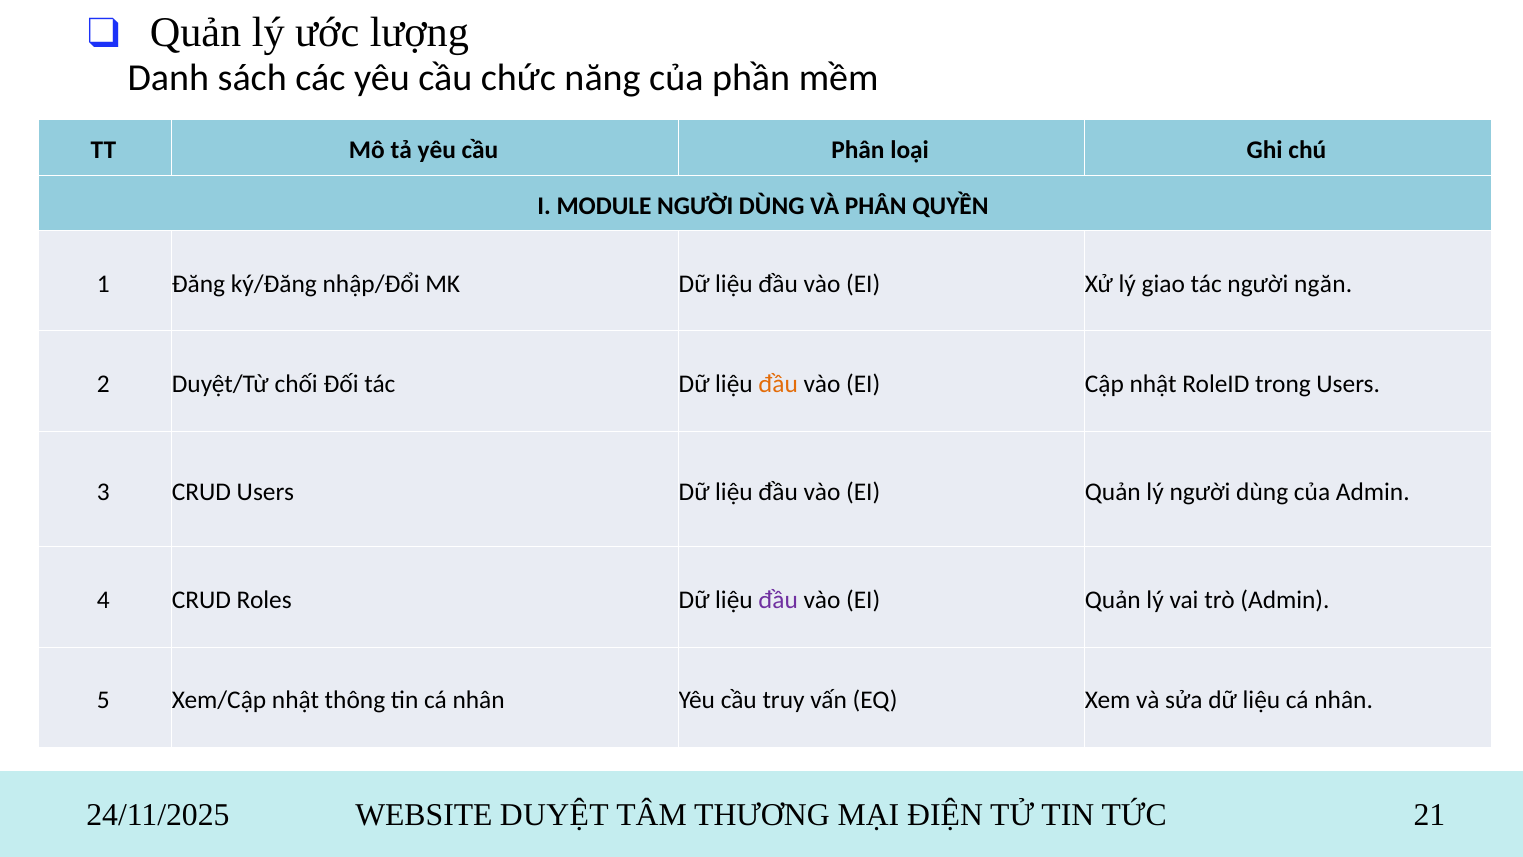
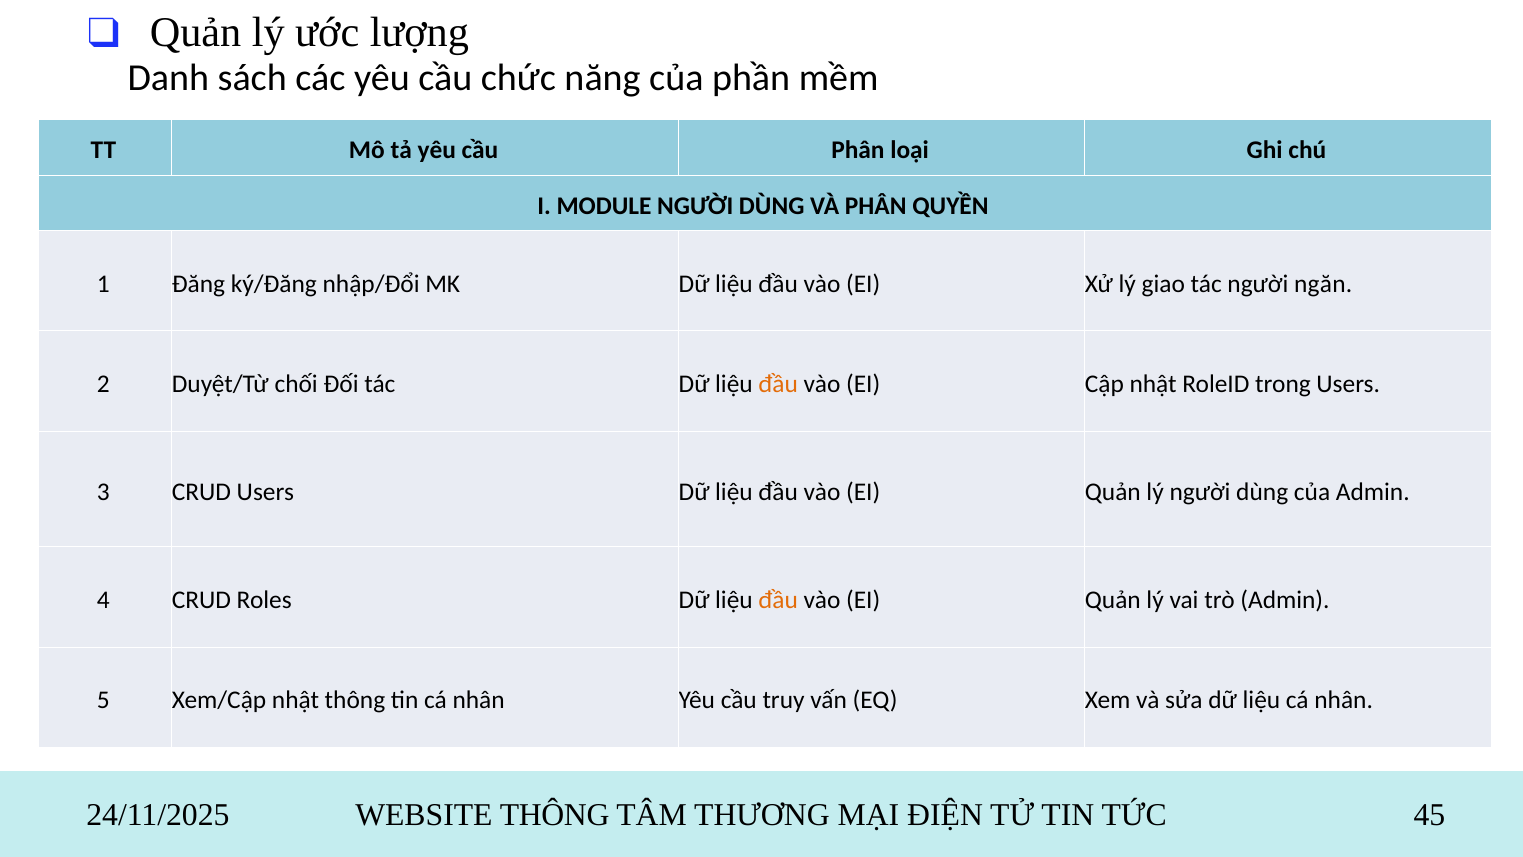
đầu colour: purple -> orange (778, 600)
WEBSITE DUYỆT: DUYỆT -> THÔNG (555, 814)
21: 21 -> 45 (1429, 814)
